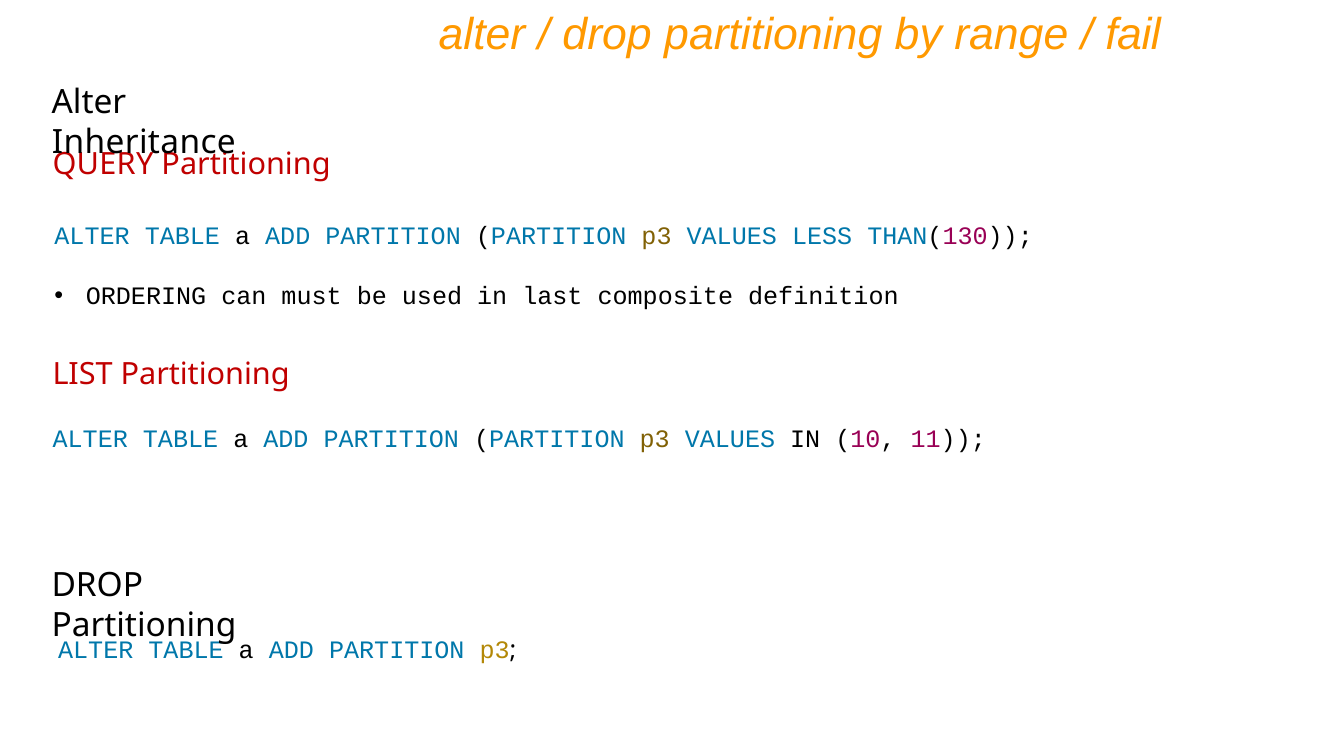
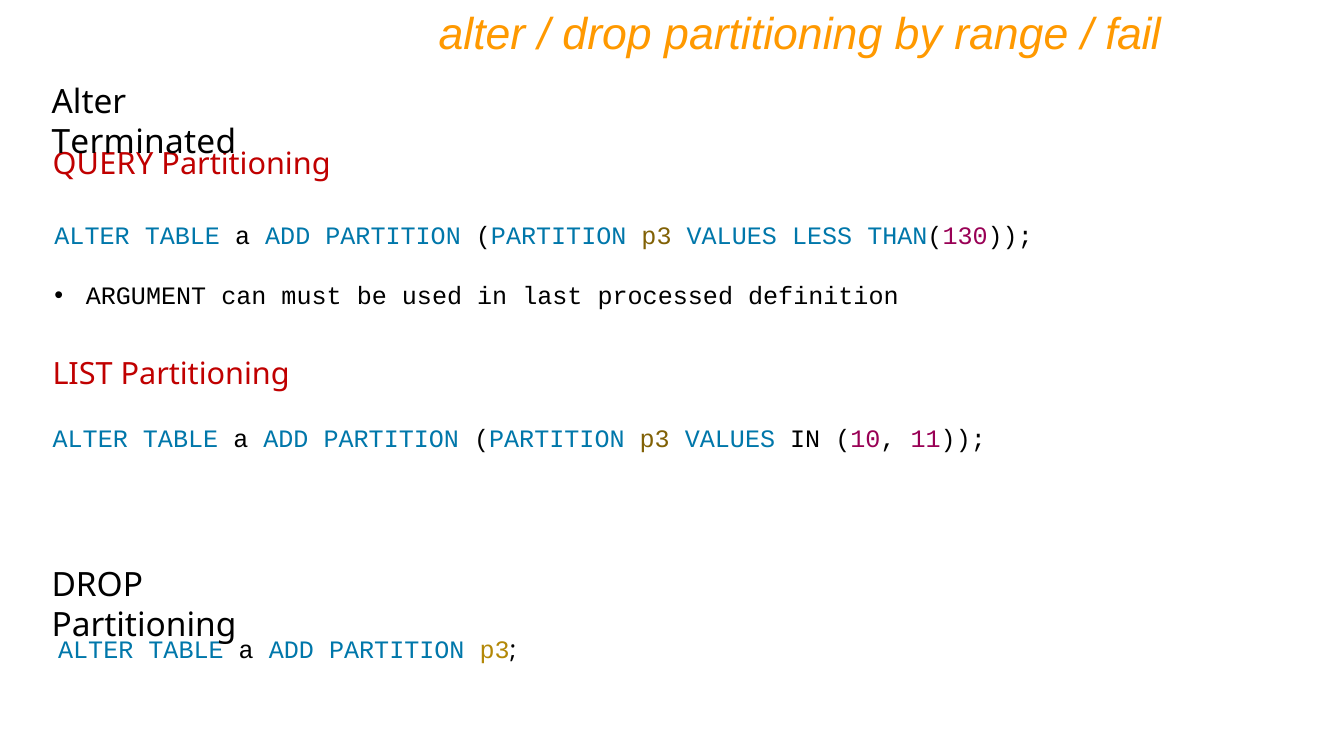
Inheritance: Inheritance -> Terminated (144, 142)
ORDERING: ORDERING -> ARGUMENT (146, 297)
composite: composite -> processed (665, 297)
